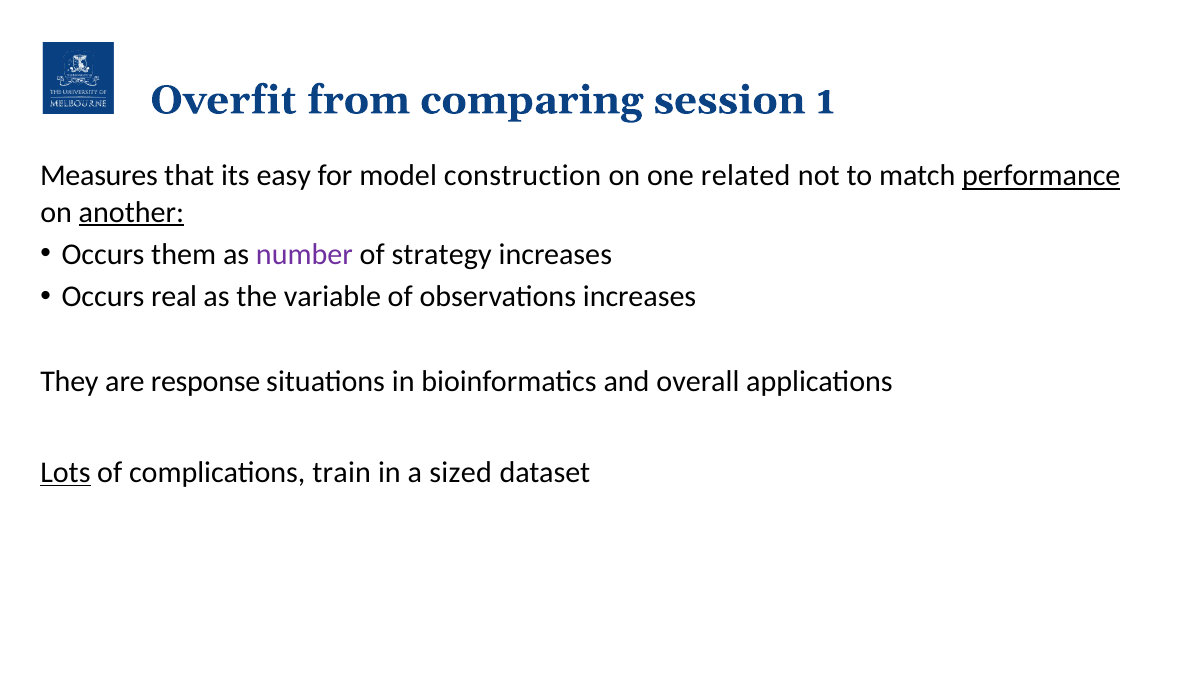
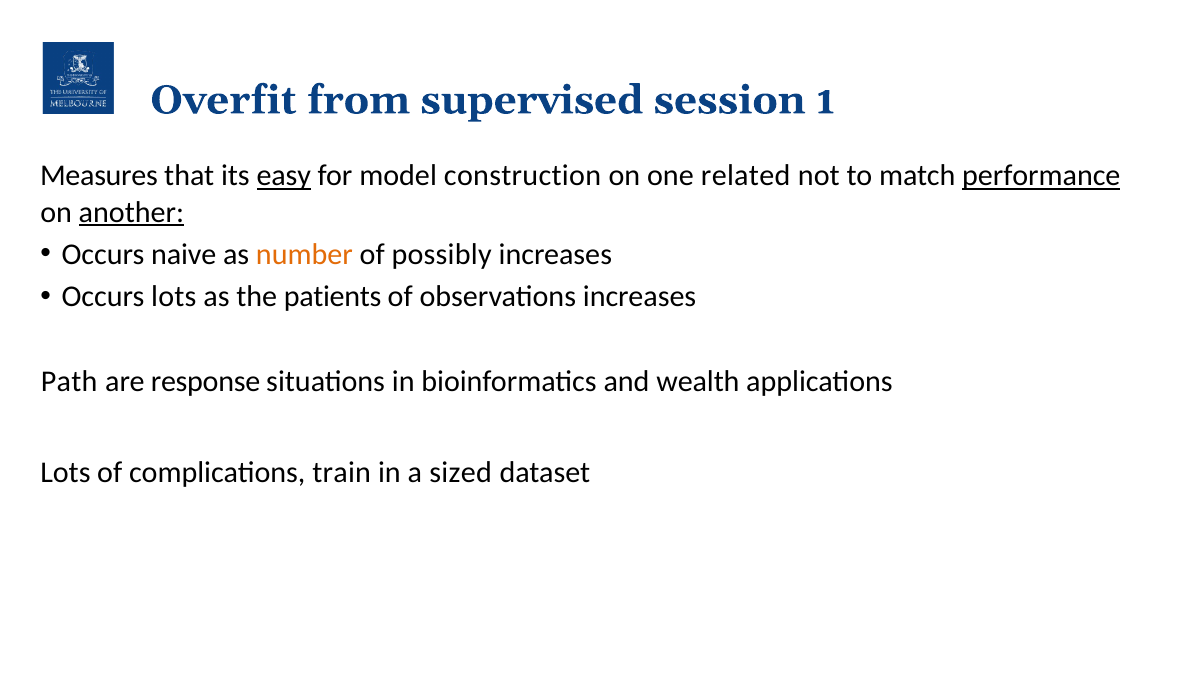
comparing: comparing -> supervised (532, 100)
easy underline: none -> present (284, 176)
them: them -> naive (184, 255)
number colour: purple -> orange (304, 255)
strategy: strategy -> possibly (442, 255)
Occurs real: real -> lots (174, 297)
variable: variable -> patients (333, 297)
They: They -> Path (69, 382)
overall: overall -> wealth (698, 382)
Lots underline: present -> none (65, 473)
